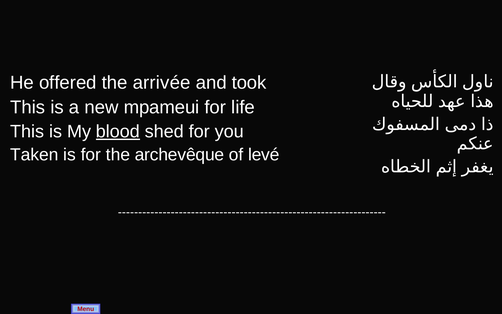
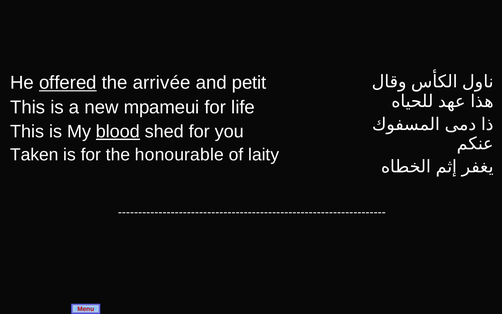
offered underline: none -> present (68, 83)
took: took -> petit (249, 83)
archevêque: archevêque -> honourable (179, 155)
levé: levé -> laity (264, 155)
